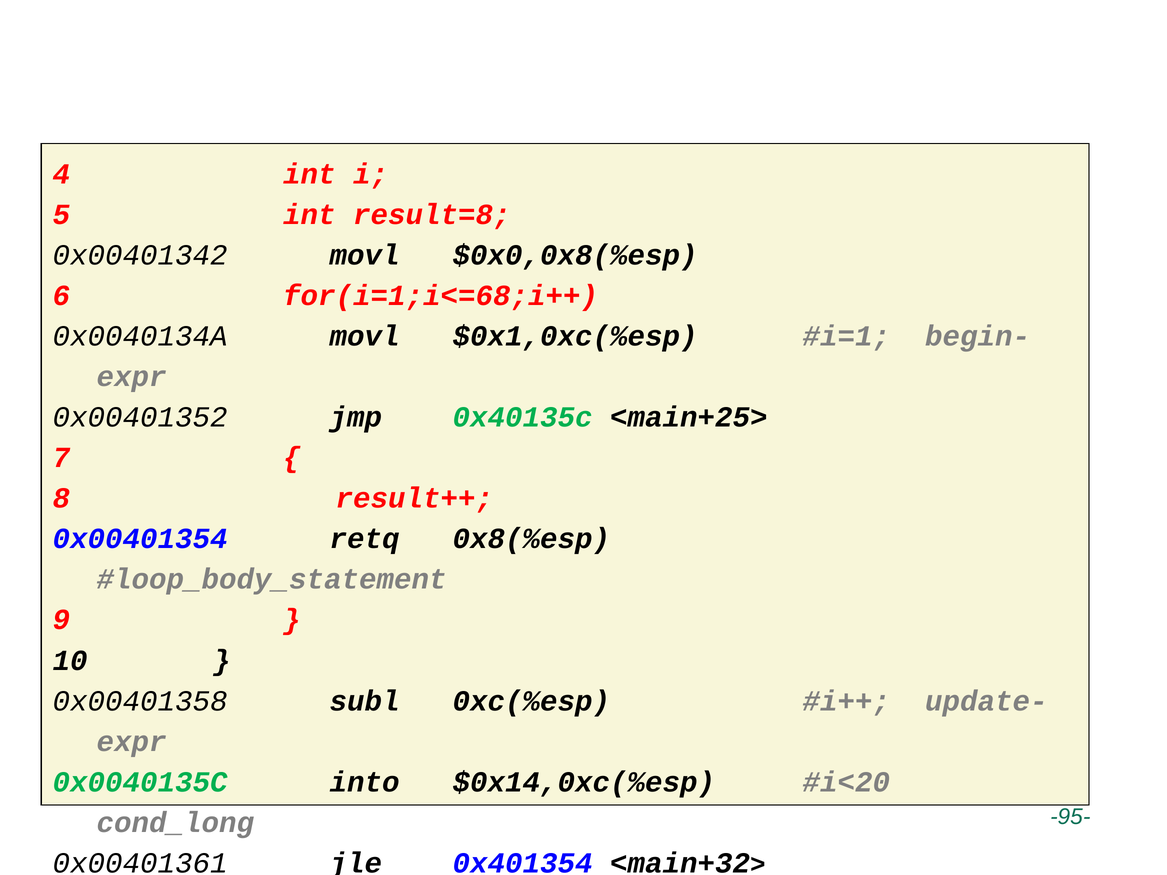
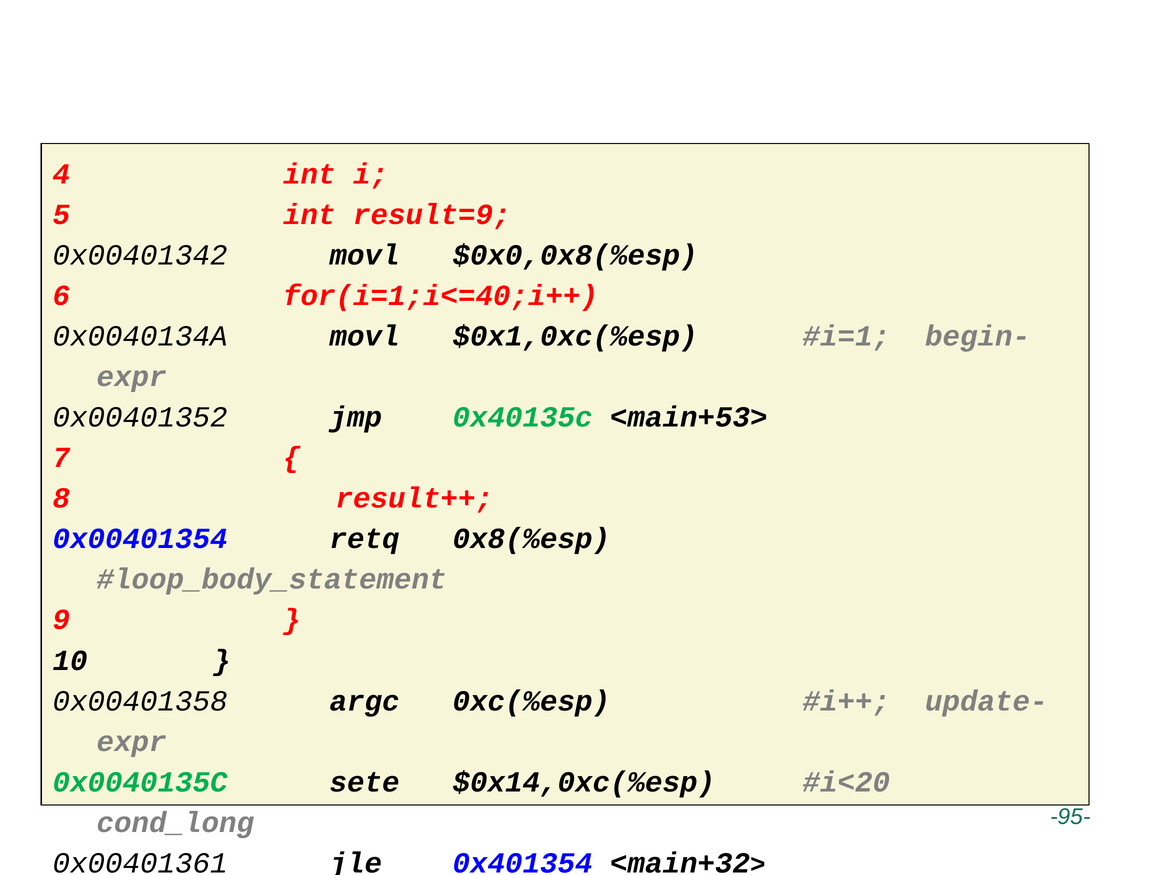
result=8: result=8 -> result=9 (432, 215)
for(i=1;i<=68;i++: for(i=1;i<=68;i++ -> for(i=1;i<=40;i++ (441, 296)
<main+25>: <main+25> -> <main+53> (689, 417)
subl: subl -> argc (365, 701)
into: into -> sete (365, 782)
